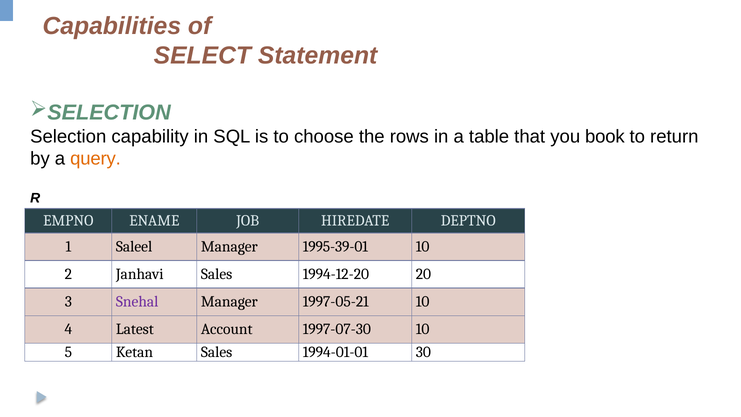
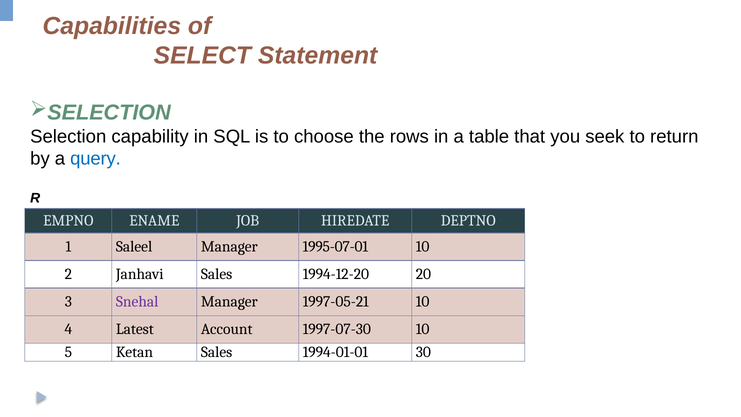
book: book -> seek (605, 136)
query colour: orange -> blue (95, 159)
1995-39-01: 1995-39-01 -> 1995-07-01 (335, 247)
